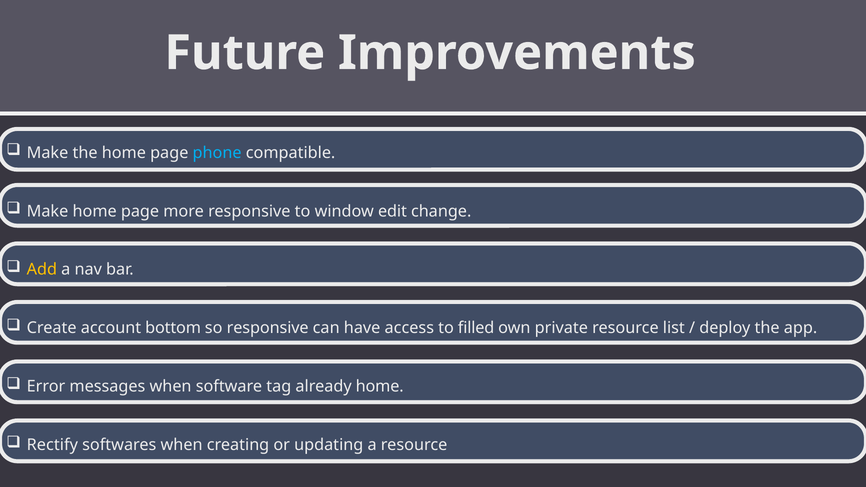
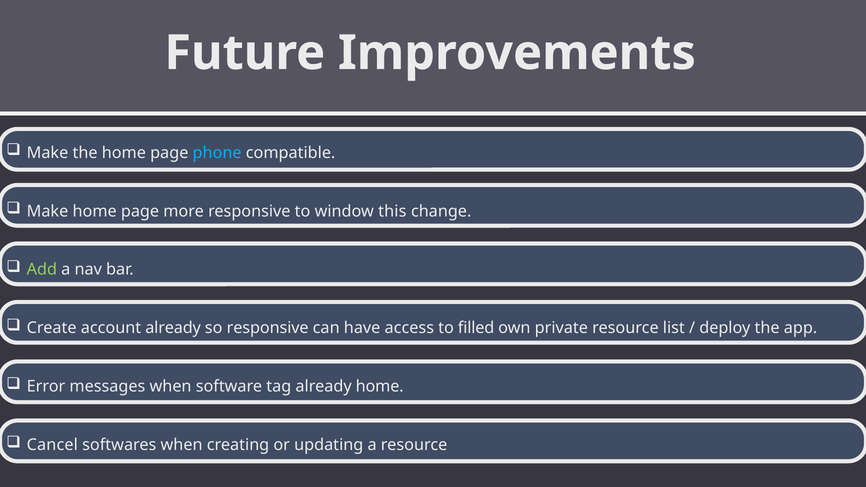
edit: edit -> this (392, 211)
Add colour: yellow -> light green (42, 270)
account bottom: bottom -> already (173, 328)
Rectify: Rectify -> Cancel (52, 445)
